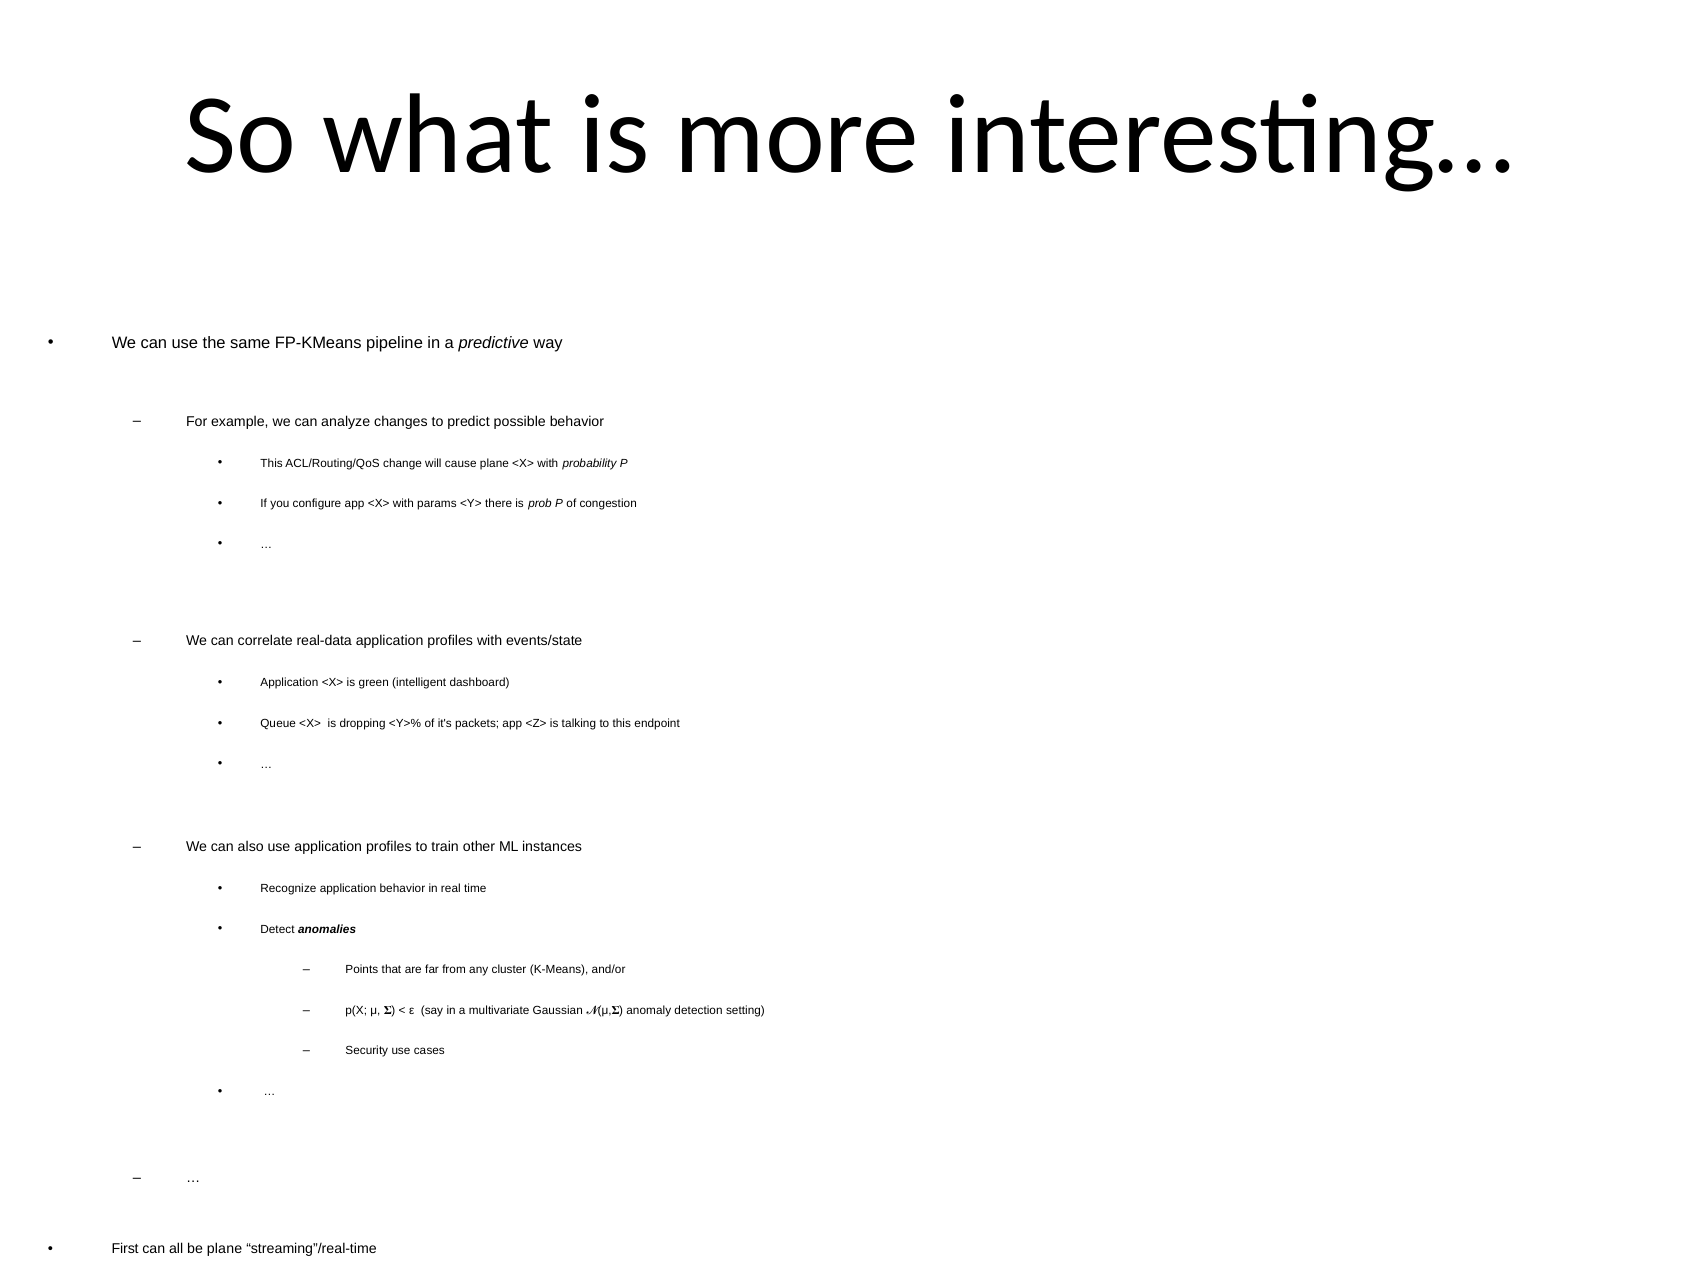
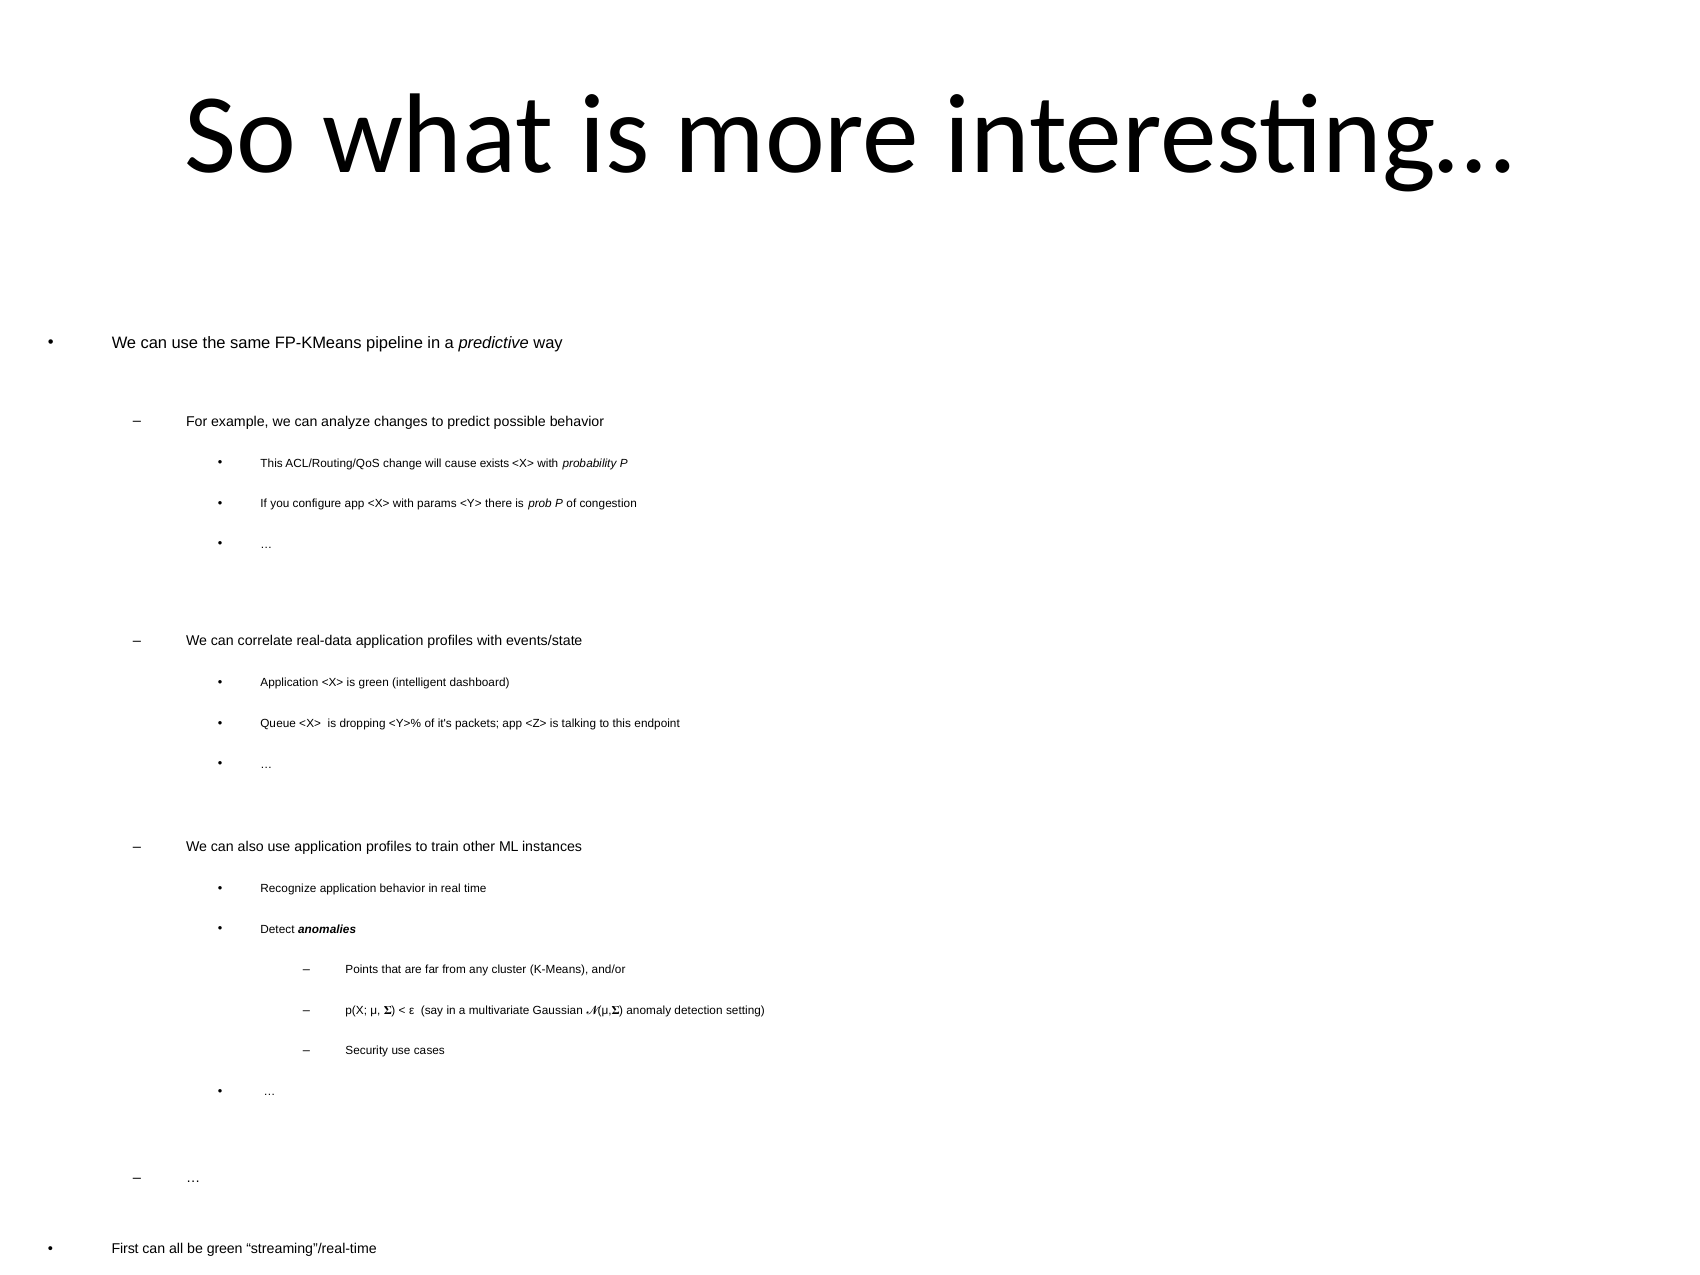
cause plane: plane -> exists (495, 463)
be plane: plane -> green (225, 1249)
